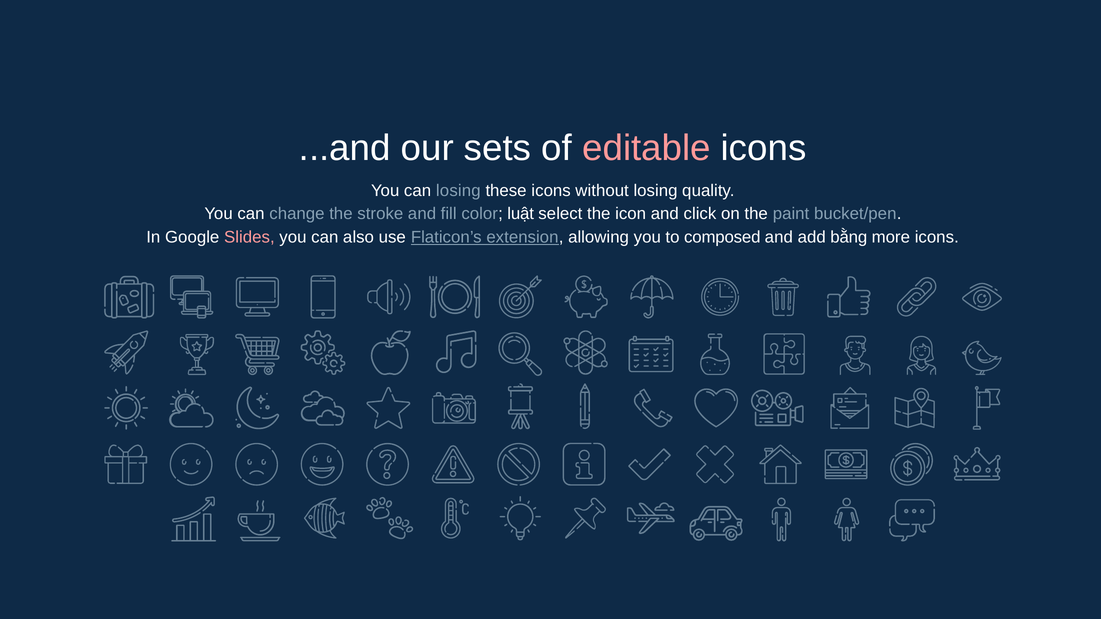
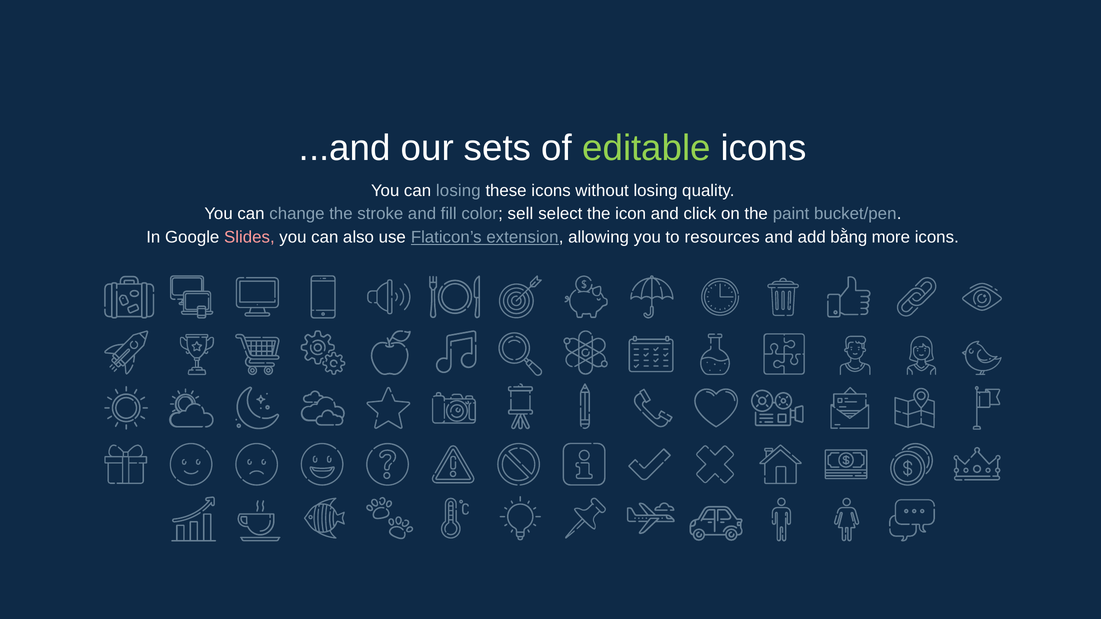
editable colour: pink -> light green (646, 148)
luật: luật -> sell (520, 214)
composed: composed -> resources (722, 237)
